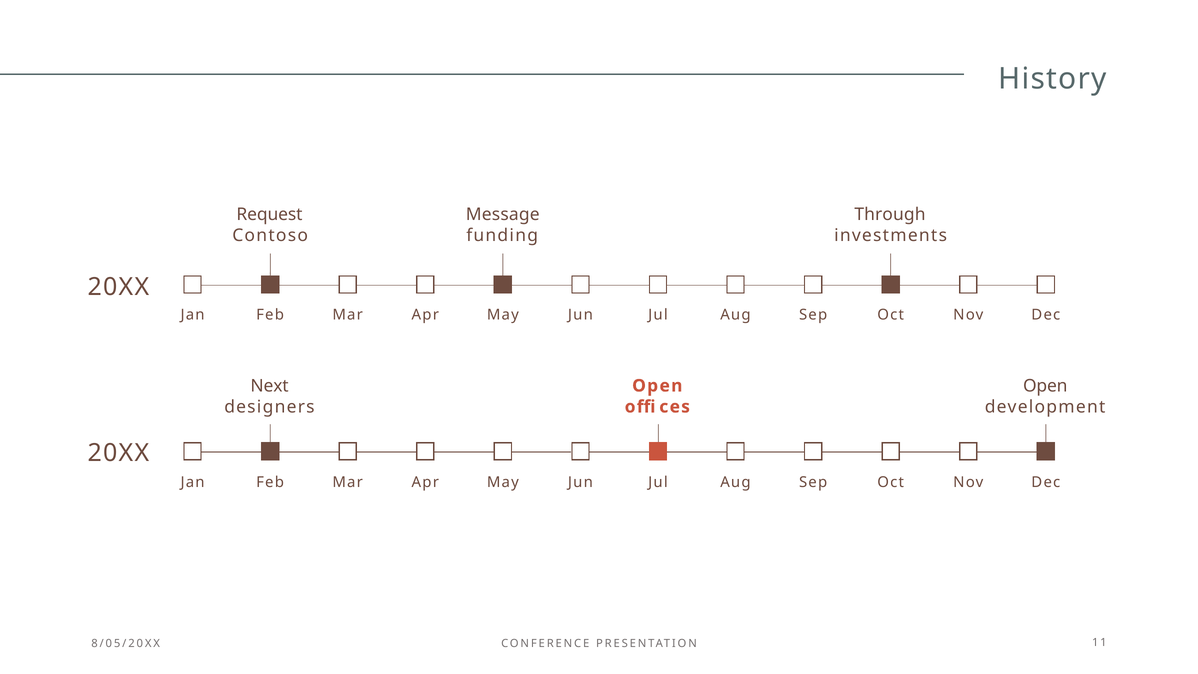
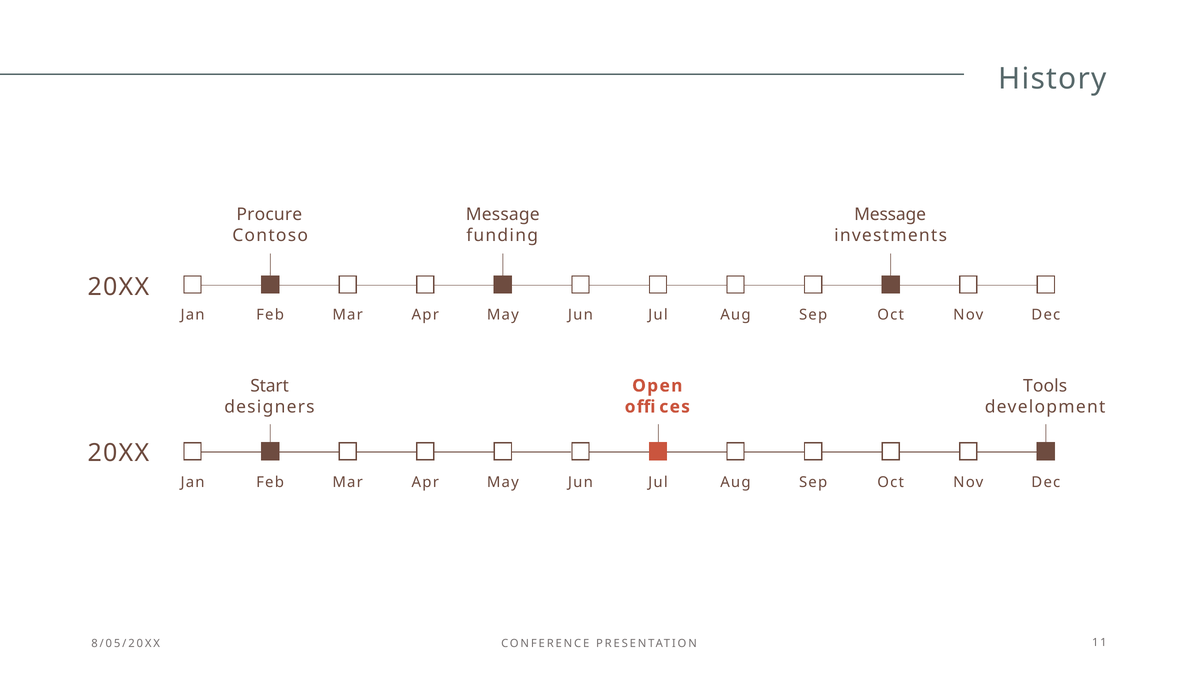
Request: Request -> Procure (269, 215)
Through: Through -> Message (890, 215)
Next: Next -> Start (270, 386)
Open: Open -> Tools (1045, 386)
